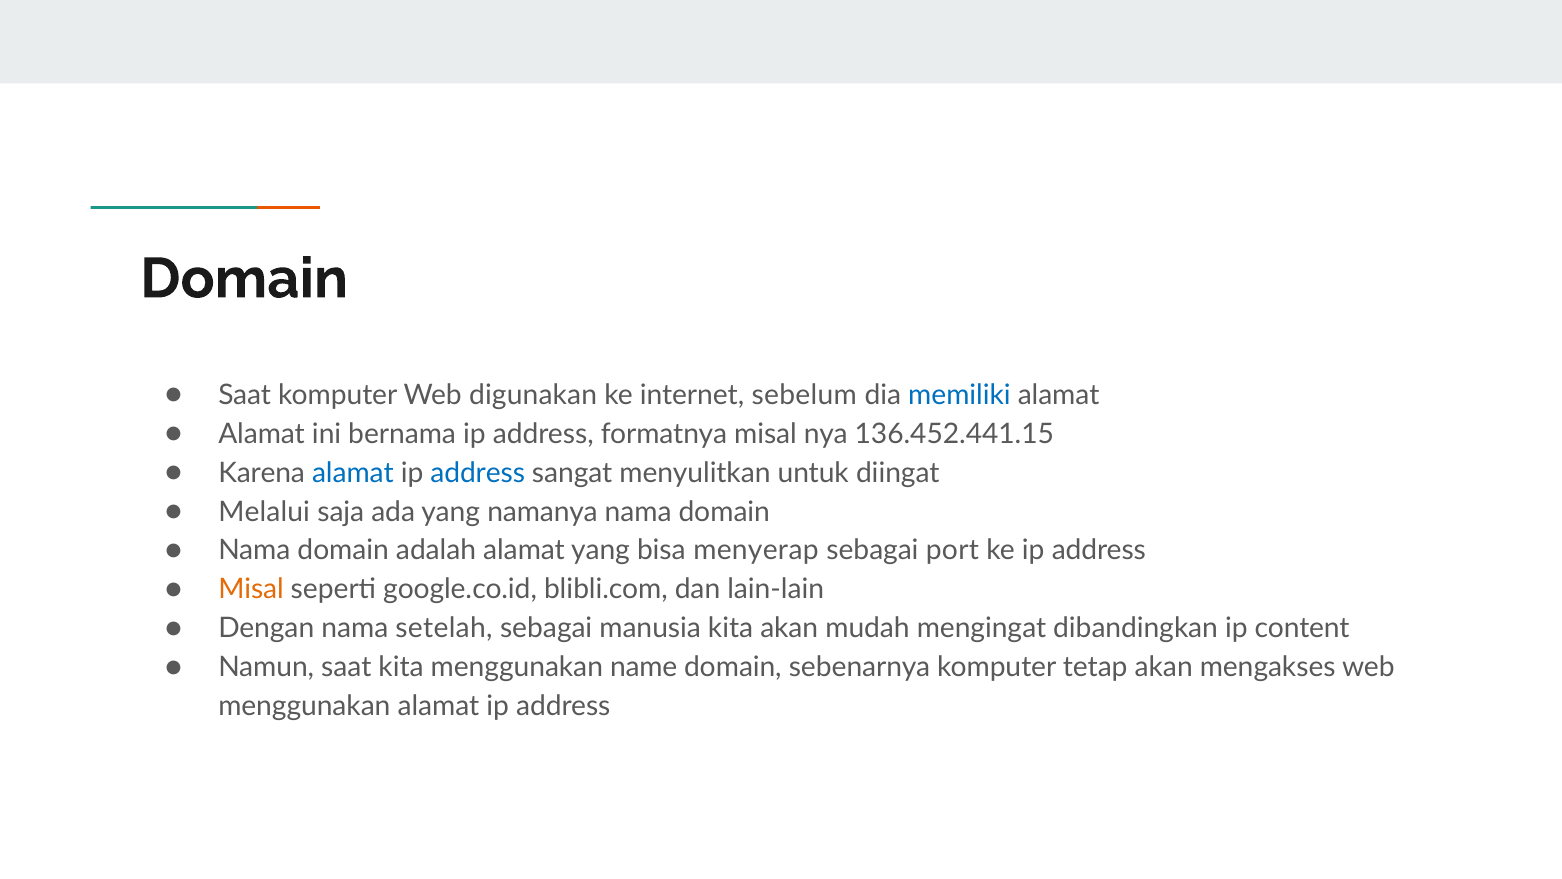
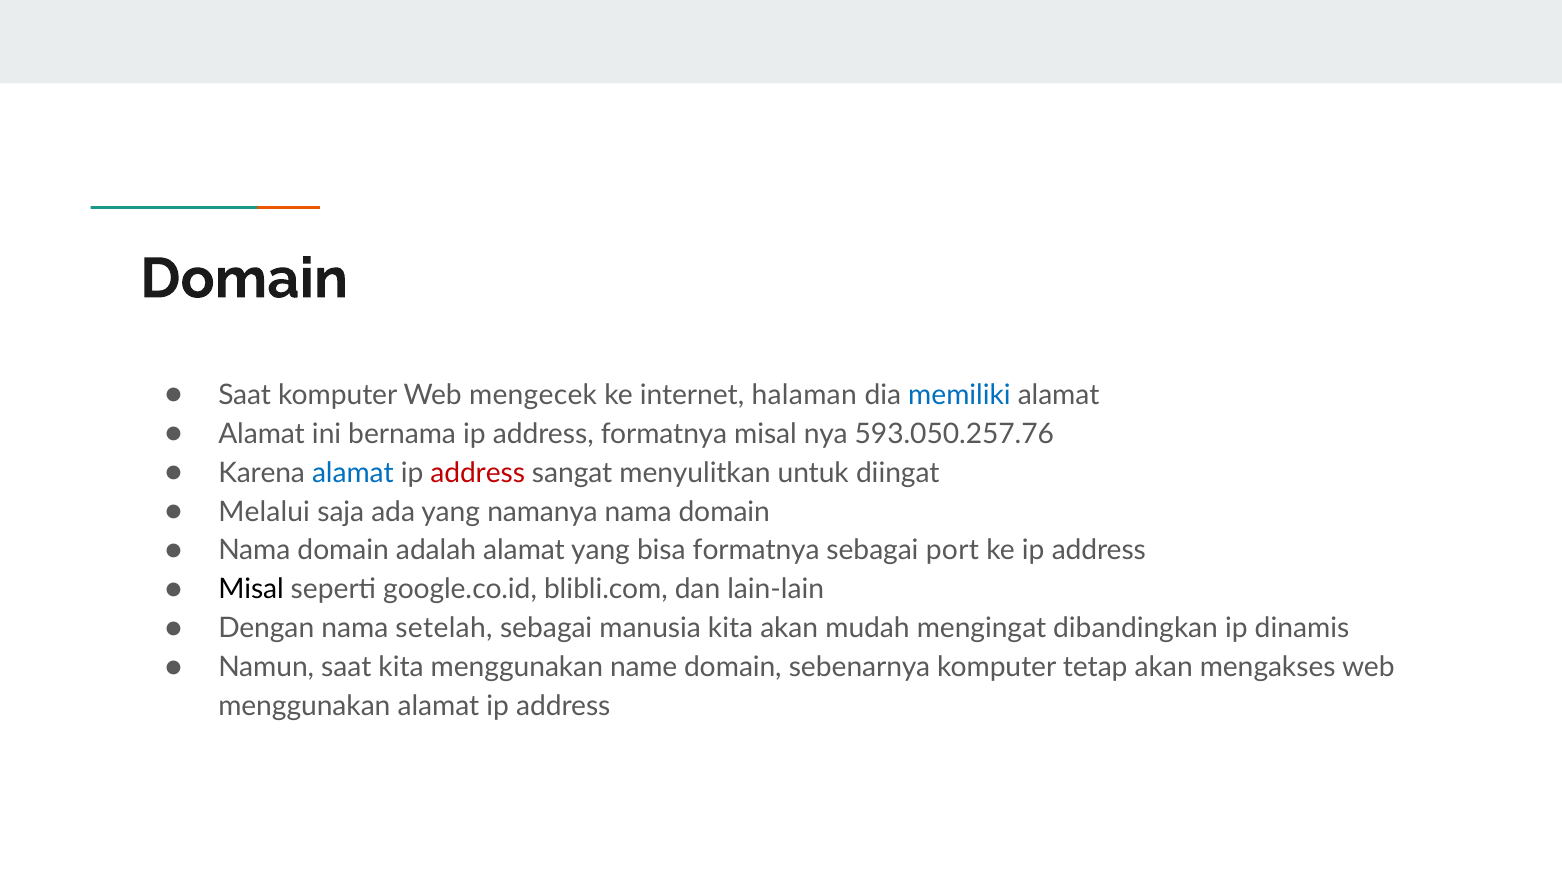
digunakan: digunakan -> mengecek (533, 395)
sebelum: sebelum -> halaman (804, 395)
136.452.441.15: 136.452.441.15 -> 593.050.257.76 (954, 434)
address colour: blue -> red (478, 473)
bisa menyerap: menyerap -> formatnya (756, 550)
Misal colour: orange -> black (251, 589)
content: content -> dinamis (1302, 628)
